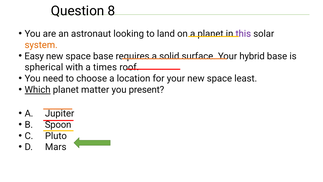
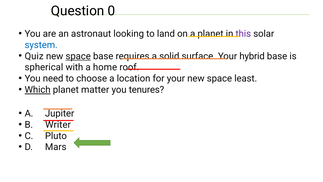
8: 8 -> 0 (111, 11)
system colour: orange -> blue (41, 45)
Easy: Easy -> Quiz (34, 56)
space underline: none -> present (78, 56)
times: times -> home (105, 67)
present: present -> tenures (146, 90)
Spoon: Spoon -> Writer (58, 124)
